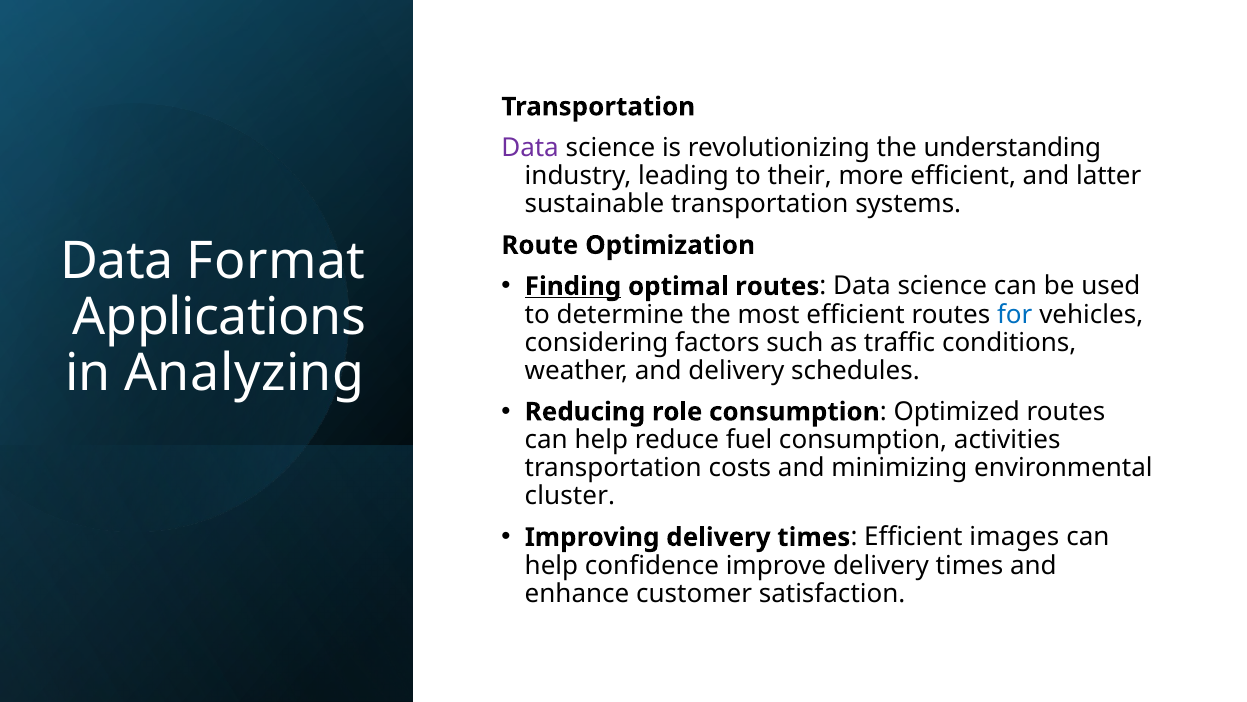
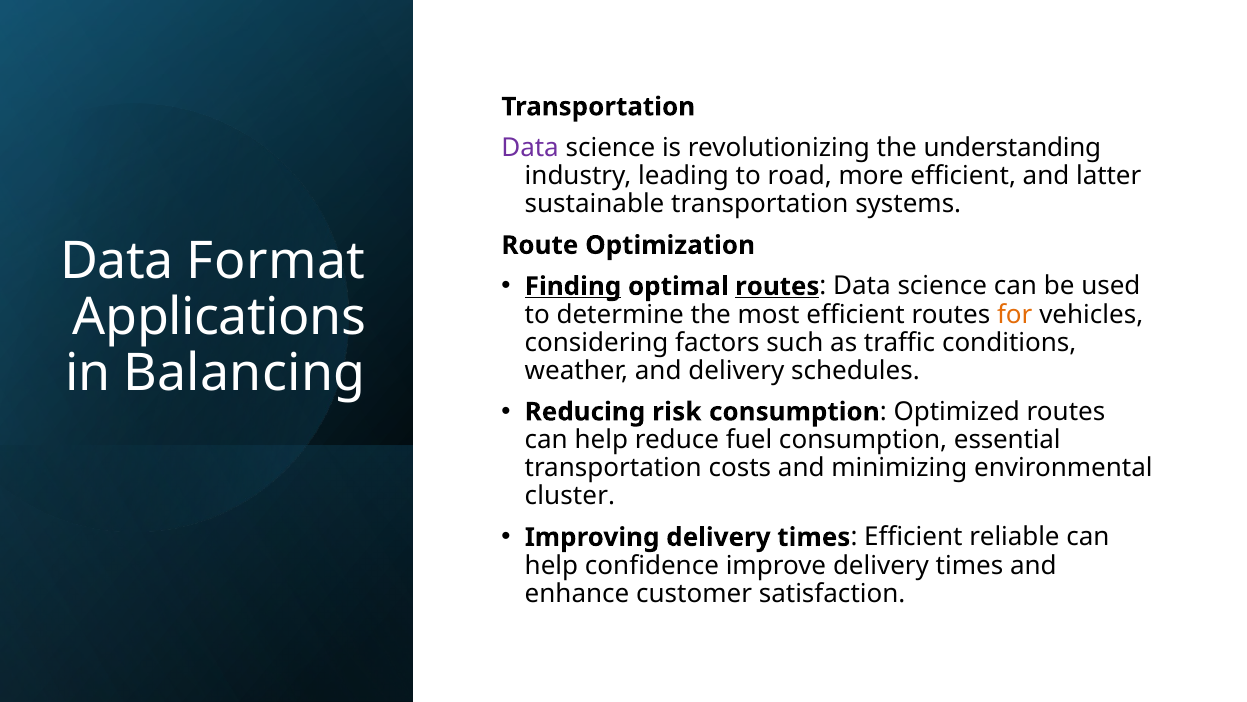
their: their -> road (800, 176)
routes underline: none -> present (777, 286)
for colour: blue -> orange (1015, 314)
Analyzing: Analyzing -> Balancing (244, 373)
role: role -> risk (677, 412)
activities: activities -> essential (1007, 440)
images: images -> reliable (1014, 537)
